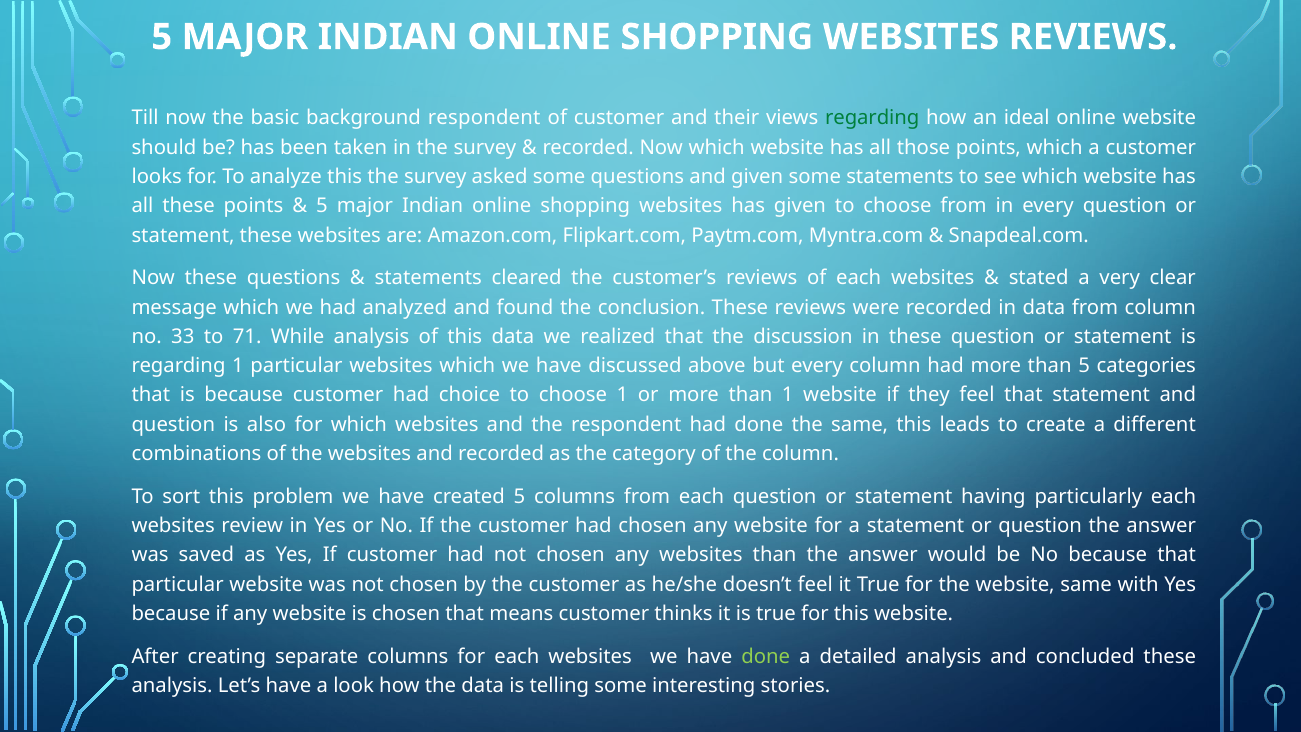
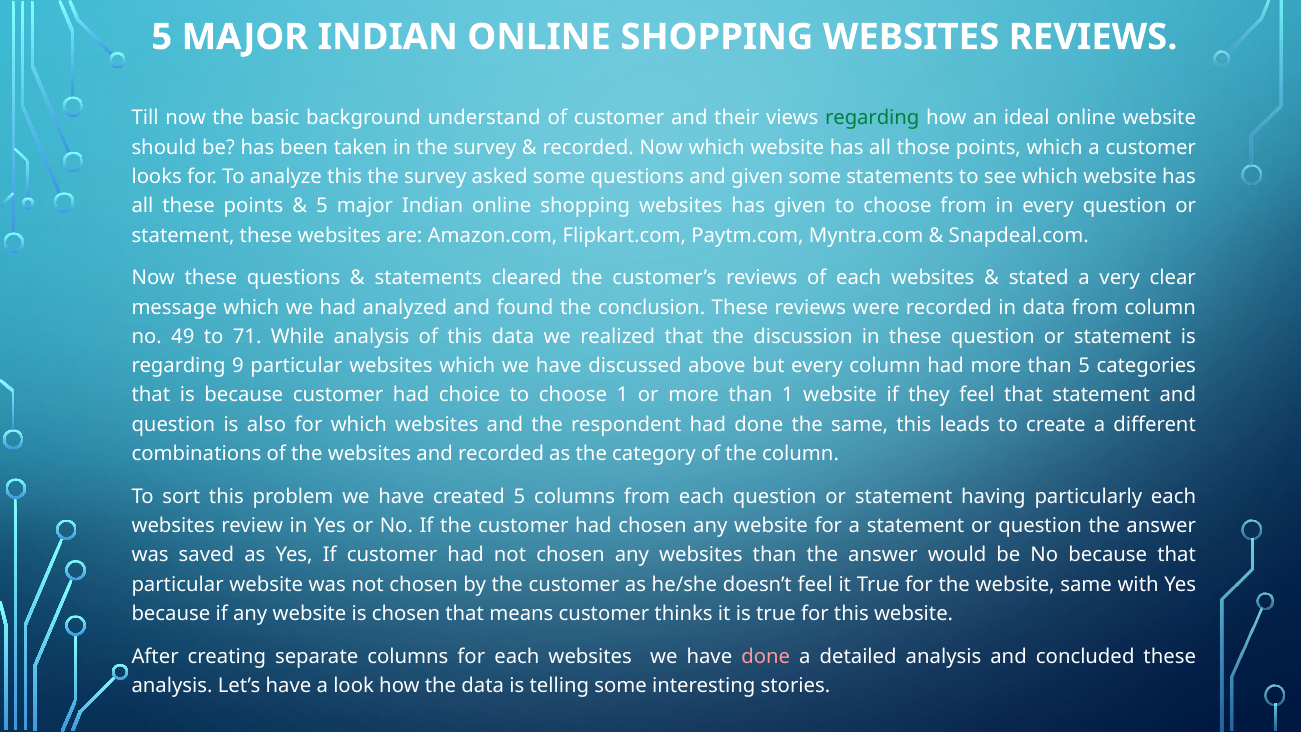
background respondent: respondent -> understand (484, 118)
33: 33 -> 49 (183, 337)
regarding 1: 1 -> 9 (238, 366)
done colour: light green -> pink (766, 656)
